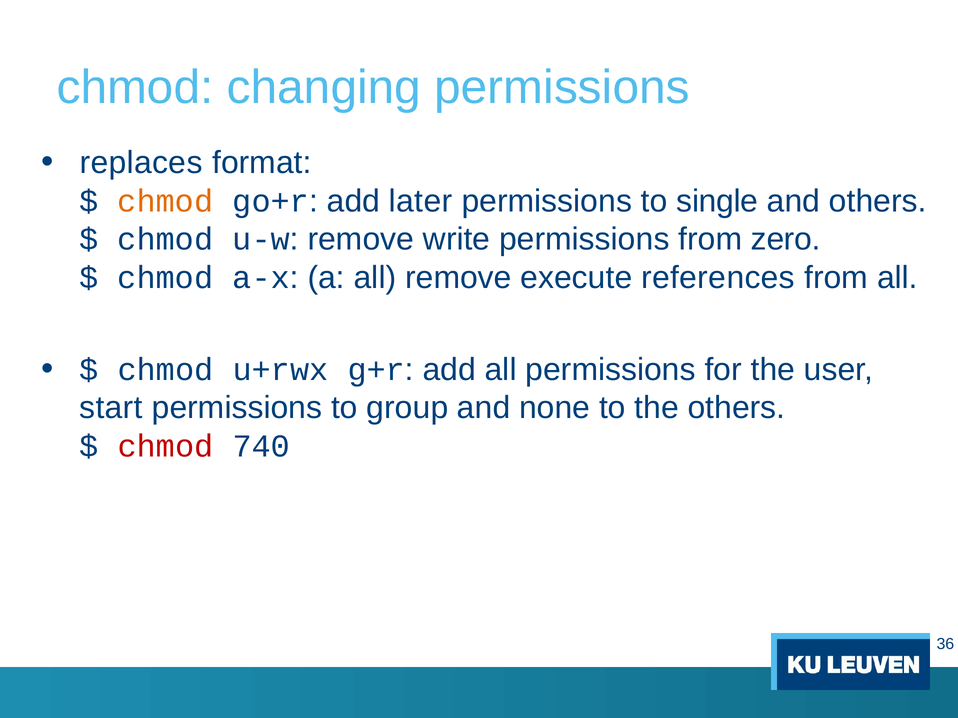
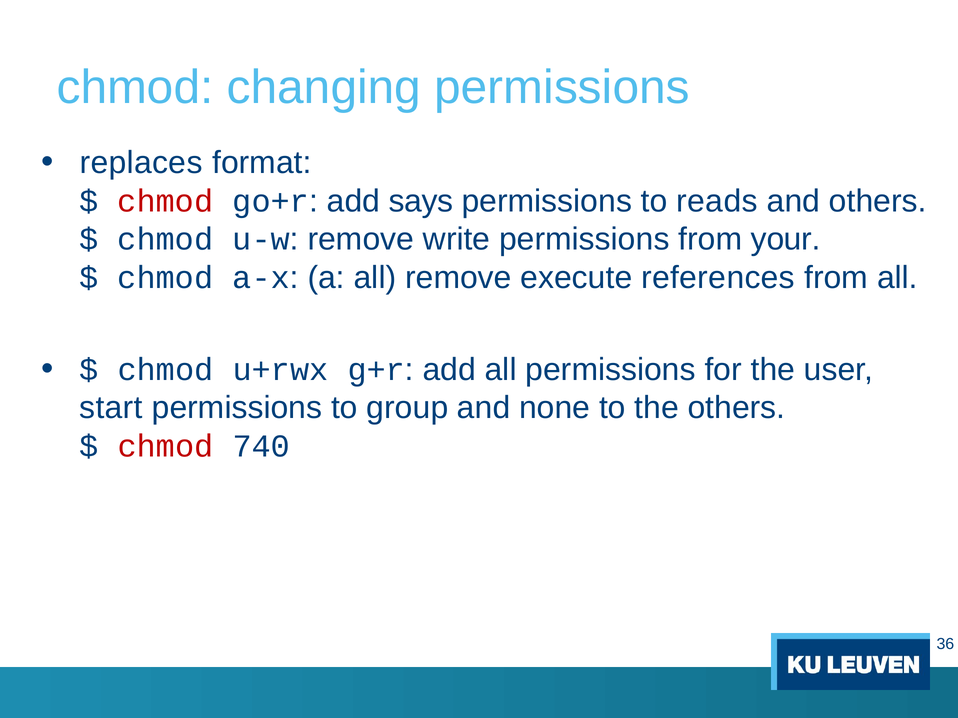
chmod colour: orange -> red (165, 201)
later: later -> says (421, 201)
single: single -> reads (717, 201)
zero: zero -> your (786, 239)
